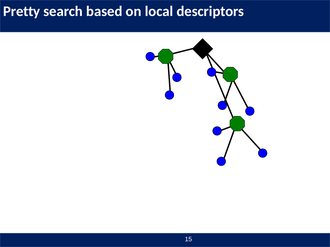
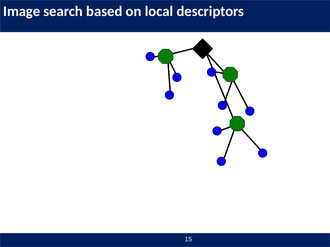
Pretty: Pretty -> Image (22, 11)
